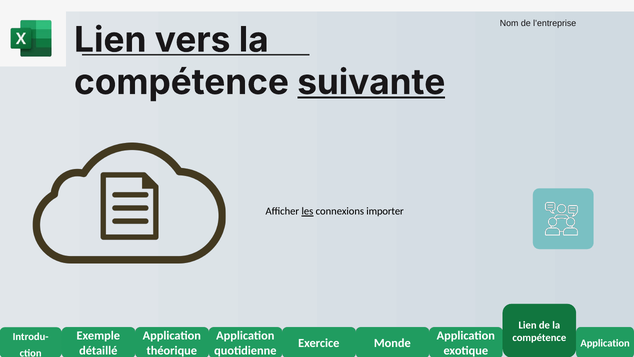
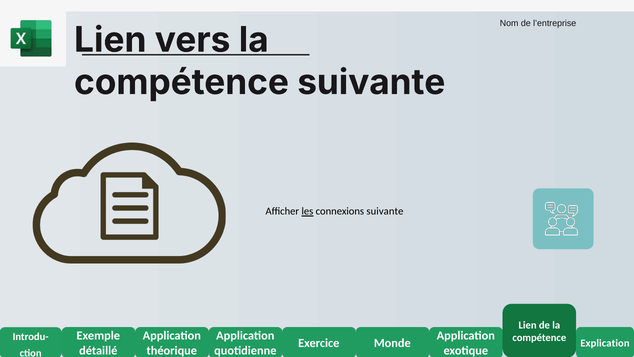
suivante underline: present -> none (371, 82)
connexions importer: importer -> suivante (385, 211)
Application: Application -> Explication (605, 343)
